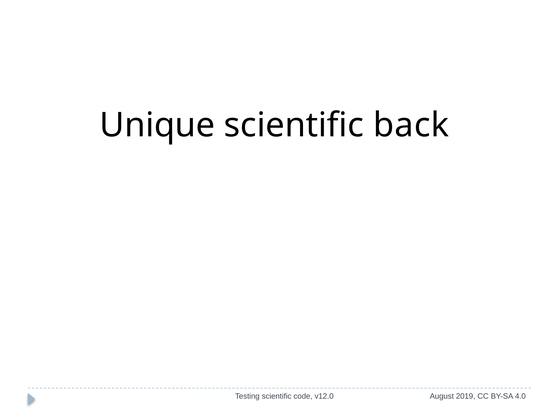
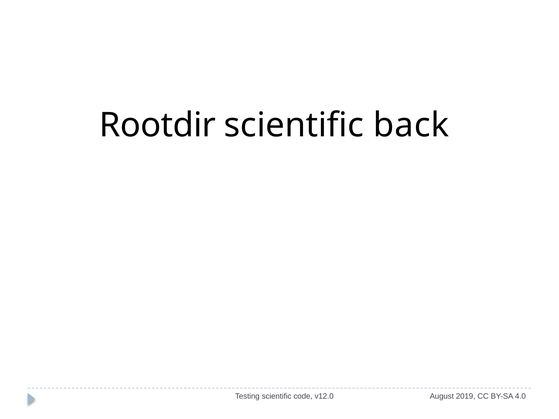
Unique: Unique -> Rootdir (158, 125)
